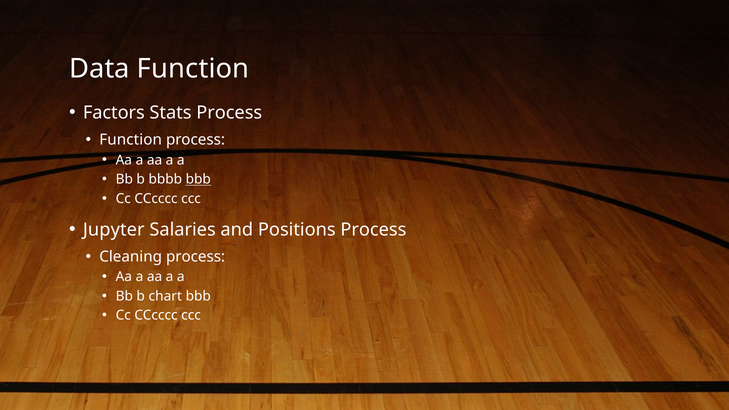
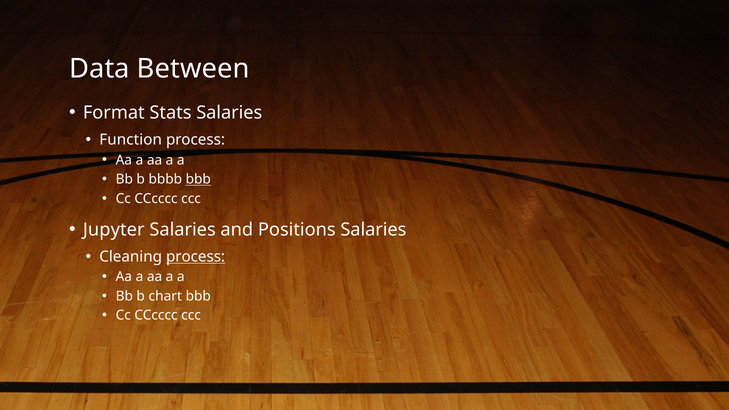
Data Function: Function -> Between (193, 69)
Factors: Factors -> Format (114, 113)
Stats Process: Process -> Salaries (229, 113)
Positions Process: Process -> Salaries (373, 230)
process underline: none -> present (196, 257)
